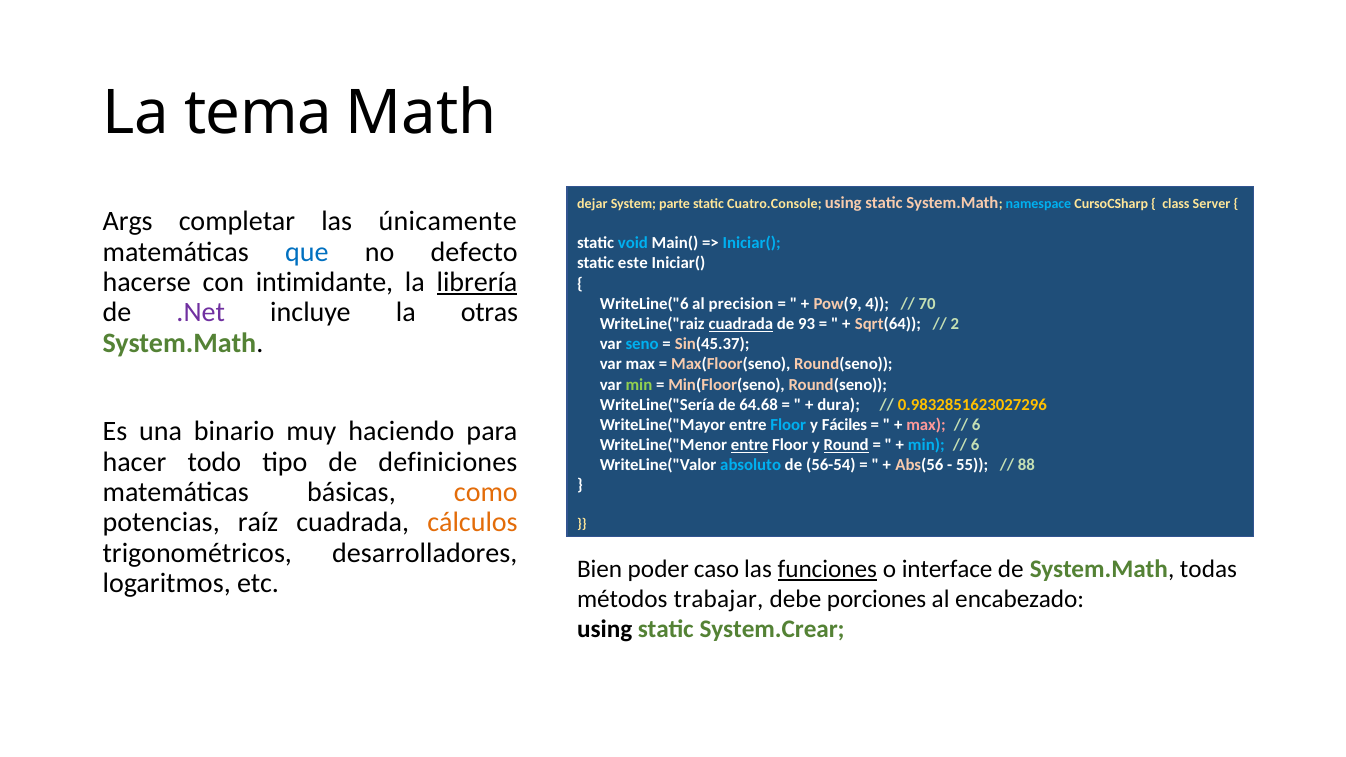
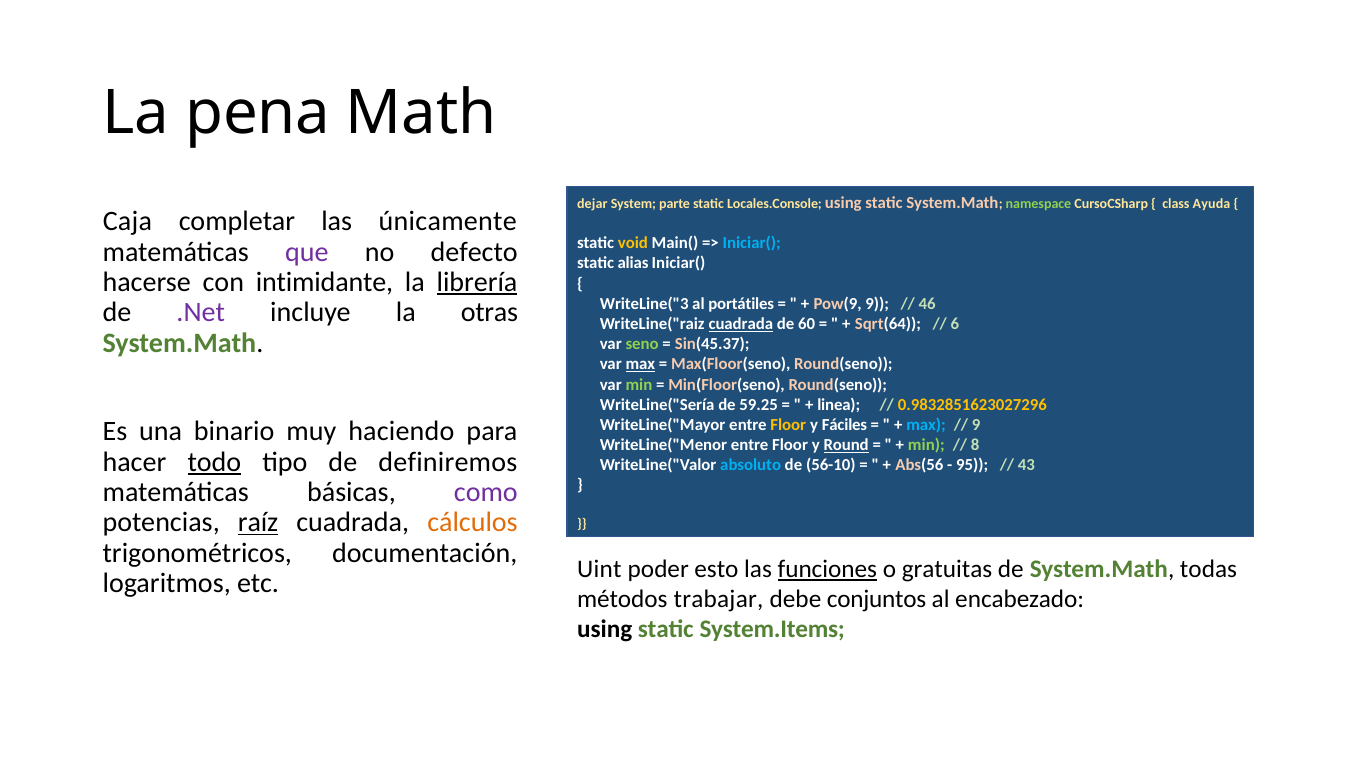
tema: tema -> pena (258, 113)
Cuatro.Console: Cuatro.Console -> Locales.Console (774, 204)
namespace colour: light blue -> light green (1038, 204)
Server: Server -> Ayuda (1212, 204)
Args: Args -> Caja (127, 222)
void colour: light blue -> yellow (633, 243)
que colour: blue -> purple (307, 252)
este: este -> alias (633, 263)
WriteLine("6: WriteLine("6 -> WriteLine("3 (644, 304)
precision: precision -> portátiles (741, 304)
Pow(9 4: 4 -> 9 (877, 304)
70: 70 -> 46 (927, 304)
93: 93 -> 60 (807, 324)
2: 2 -> 6 (955, 324)
seno colour: light blue -> light green (642, 344)
max underline: none -> present (640, 364)
64.68: 64.68 -> 59.25 (759, 405)
dura: dura -> linea (839, 405)
Floor colour: light blue -> yellow (788, 425)
max colour: pink -> light blue (926, 425)
6: 6 -> 9 (976, 425)
entre underline: present -> none (750, 445)
min colour: light blue -> light green (926, 445)
6: 6 -> 8 (975, 445)
todo underline: none -> present (214, 462)
definiciones: definiciones -> definiremos (448, 462)
56-54: 56-54 -> 56-10 (831, 465)
55: 55 -> 95 (972, 465)
88: 88 -> 43 (1026, 465)
como colour: orange -> purple (486, 492)
raíz underline: none -> present (258, 523)
desarrolladores: desarrolladores -> documentación (425, 553)
Bien: Bien -> Uint (599, 569)
caso: caso -> esto (716, 569)
interface: interface -> gratuitas (947, 569)
porciones: porciones -> conjuntos (877, 599)
System.Crear: System.Crear -> System.Items (772, 630)
